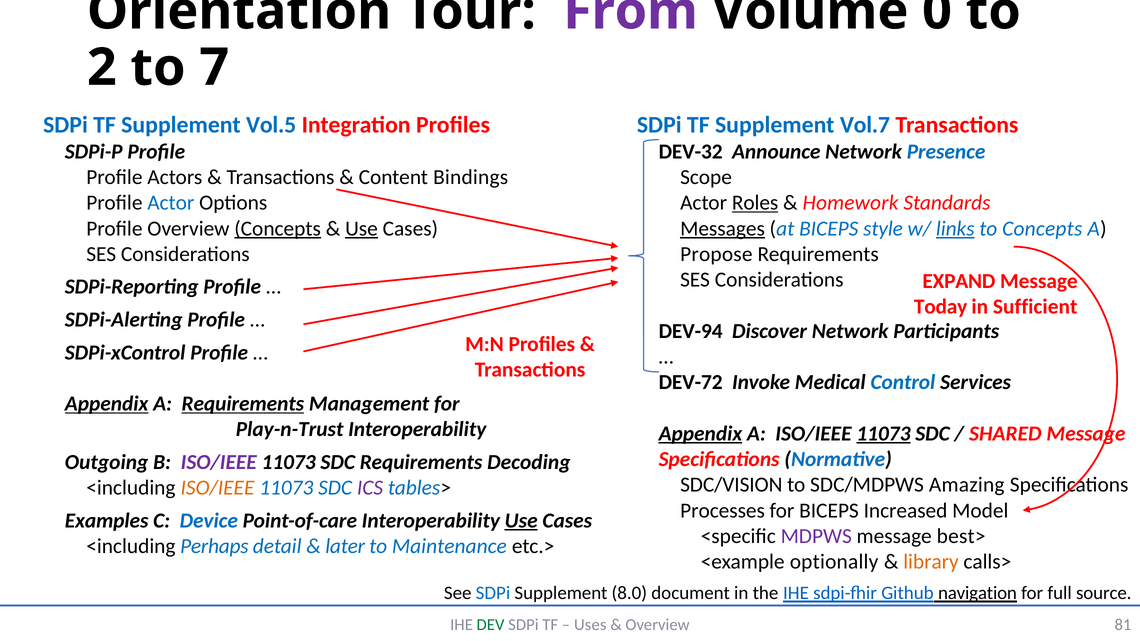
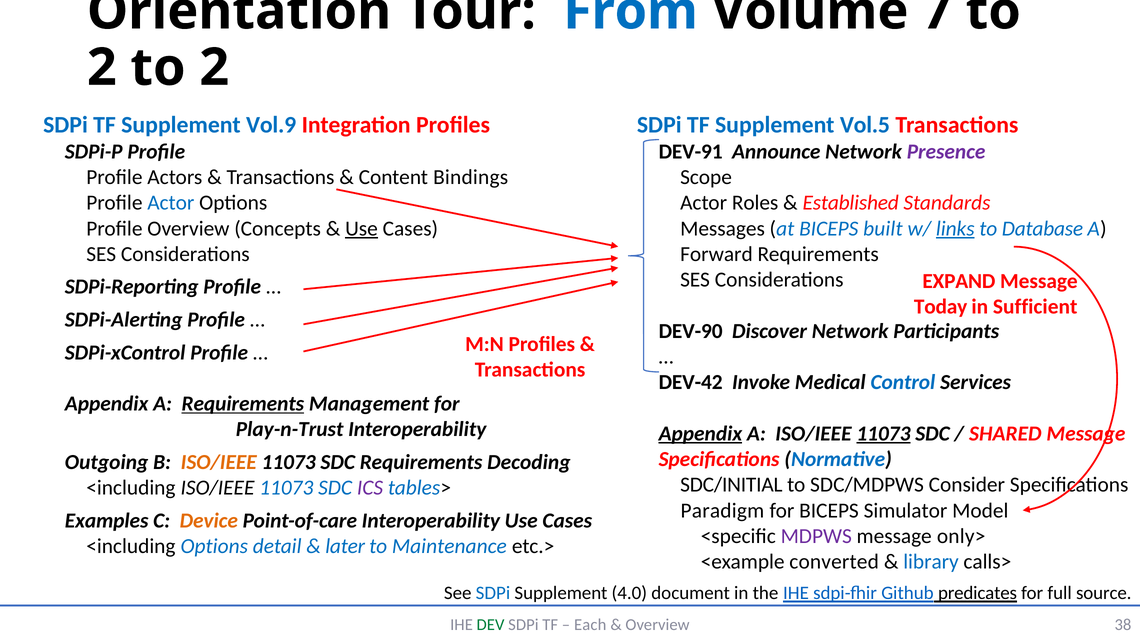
From colour: purple -> blue (631, 11)
0: 0 -> 7 (937, 11)
2 to 7: 7 -> 2 (214, 68)
Vol.5: Vol.5 -> Vol.9 (271, 125)
Vol.7: Vol.7 -> Vol.5 (865, 125)
DEV-32: DEV-32 -> DEV-91 (691, 152)
Presence colour: blue -> purple (946, 152)
Roles underline: present -> none (755, 203)
Homework: Homework -> Established (851, 203)
Concepts underline: present -> none (278, 229)
Messages underline: present -> none (723, 229)
style: style -> built (883, 229)
to Concepts: Concepts -> Database (1042, 229)
Propose: Propose -> Forward (716, 254)
DEV-94: DEV-94 -> DEV-90 (691, 331)
DEV-72: DEV-72 -> DEV-42 (691, 383)
Appendix underline: present -> none (107, 404)
ISO/IEEE colour: purple -> orange (219, 462)
SDC/VISION: SDC/VISION -> SDC/INITIAL (731, 485)
Amazing: Amazing -> Consider (967, 485)
ISO/IEEE colour: orange -> black (217, 488)
Processes: Processes -> Paradigm (722, 511)
Increased: Increased -> Simulator (905, 511)
Device colour: blue -> orange (209, 521)
Use underline: present -> none (521, 521)
best>: best> -> only> (961, 536)
<including Perhaps: Perhaps -> Options (214, 546)
optionally: optionally -> converted (834, 562)
library colour: orange -> blue (931, 562)
8.0: 8.0 -> 4.0 (629, 593)
navigation: navigation -> predicates (977, 593)
Uses: Uses -> Each (590, 625)
81: 81 -> 38 (1123, 625)
